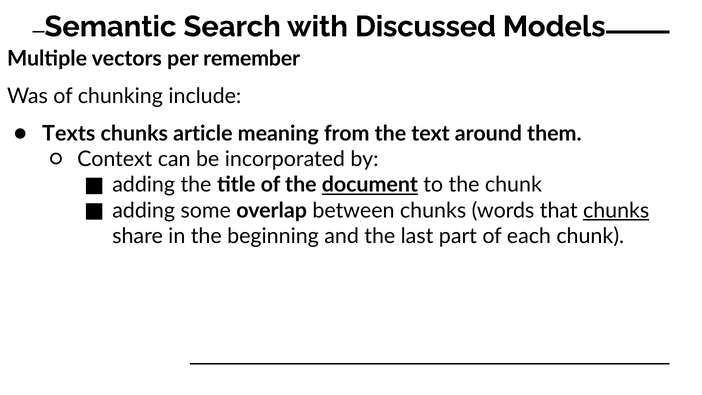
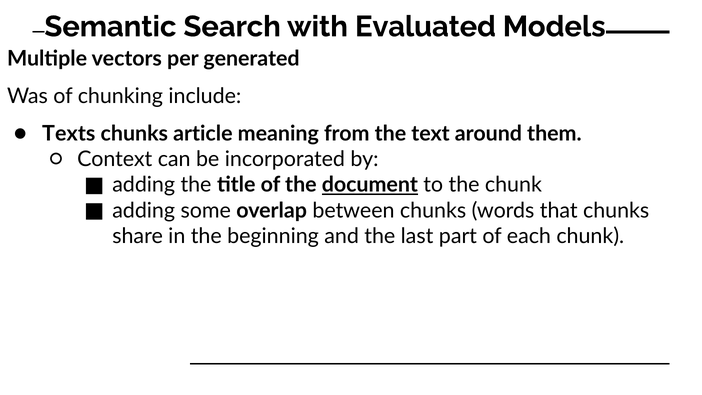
Discussed: Discussed -> Evaluated (425, 27)
remember: remember -> generated (252, 59)
chunks underline: present -> none (616, 211)
